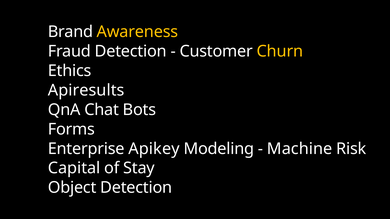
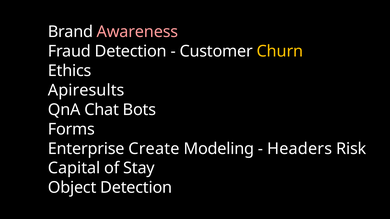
Awareness colour: yellow -> pink (137, 32)
Apikey: Apikey -> Create (154, 149)
Machine: Machine -> Headers (300, 149)
